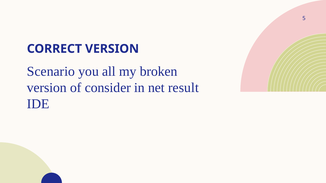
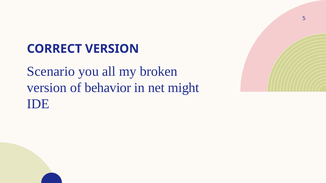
consider: consider -> behavior (108, 88)
result: result -> might (184, 88)
